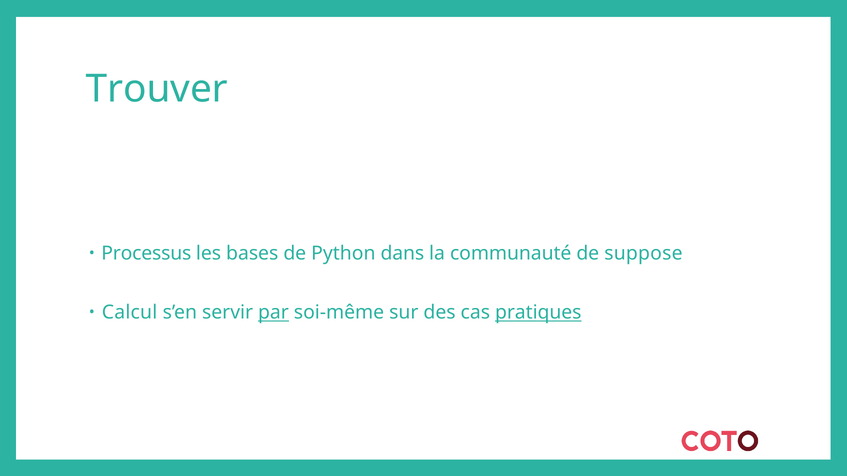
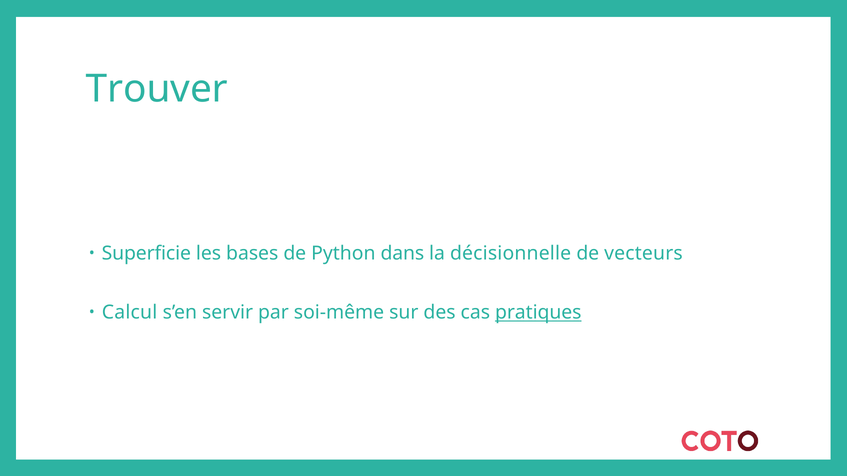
Processus: Processus -> Superficie (146, 254)
communauté: communauté -> décisionnelle (511, 254)
suppose: suppose -> vecteurs (643, 254)
par underline: present -> none (273, 313)
